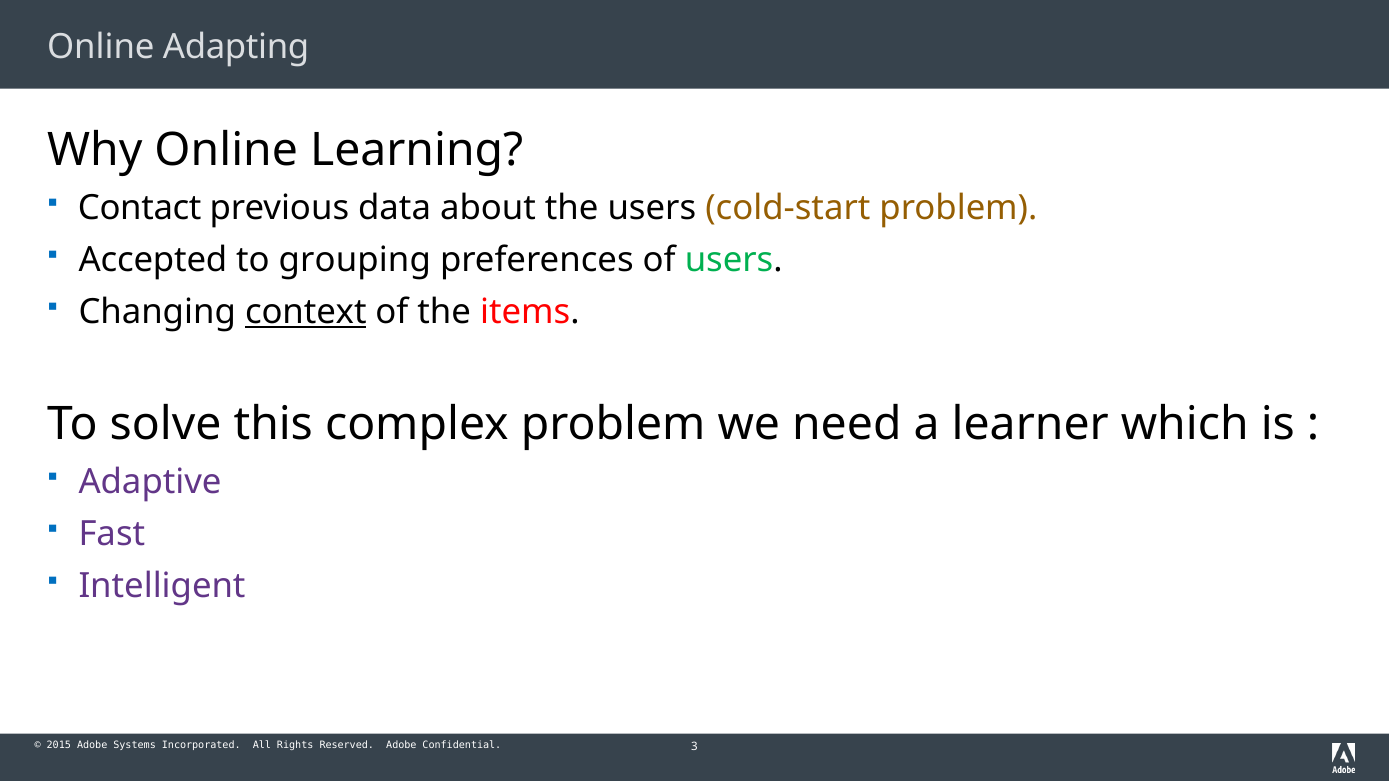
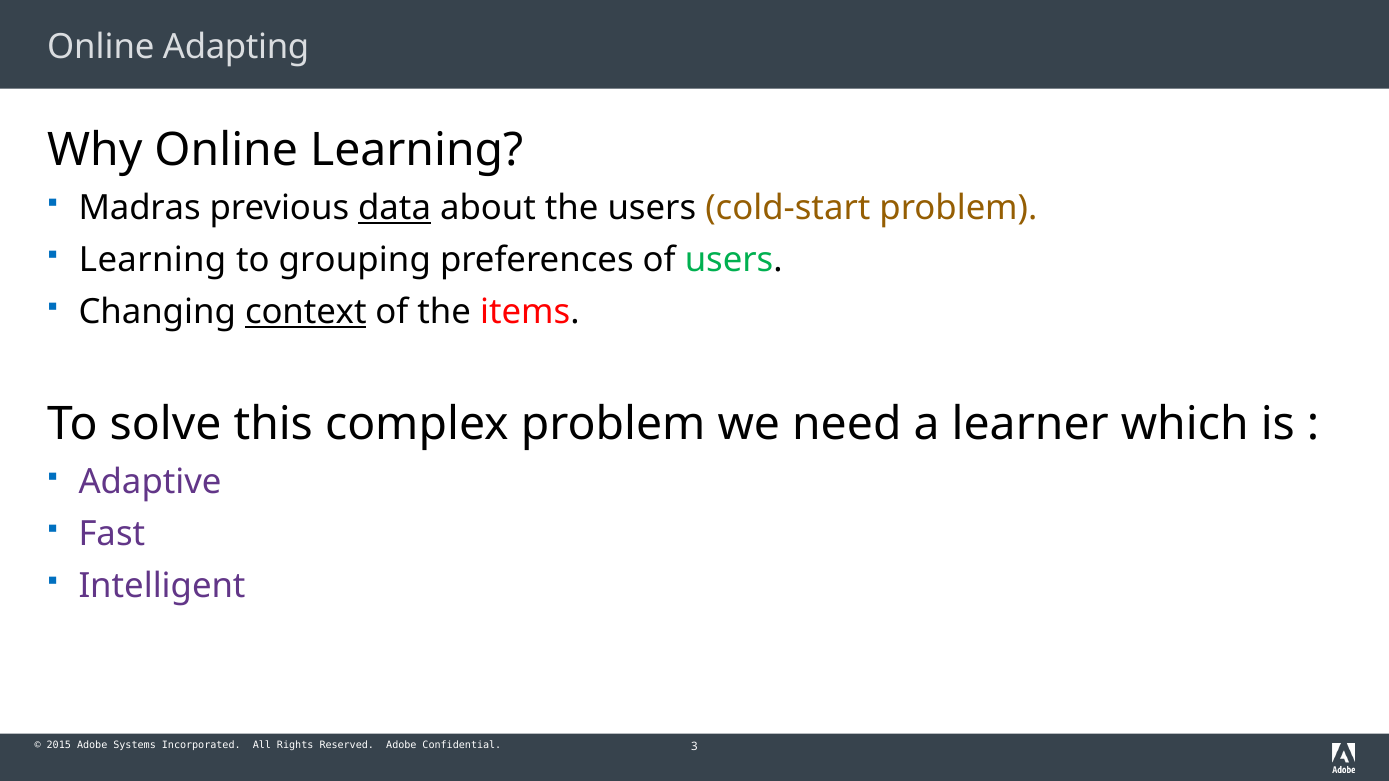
Contact: Contact -> Madras (140, 208)
data underline: none -> present (395, 208)
Accepted: Accepted -> Learning (153, 260)
